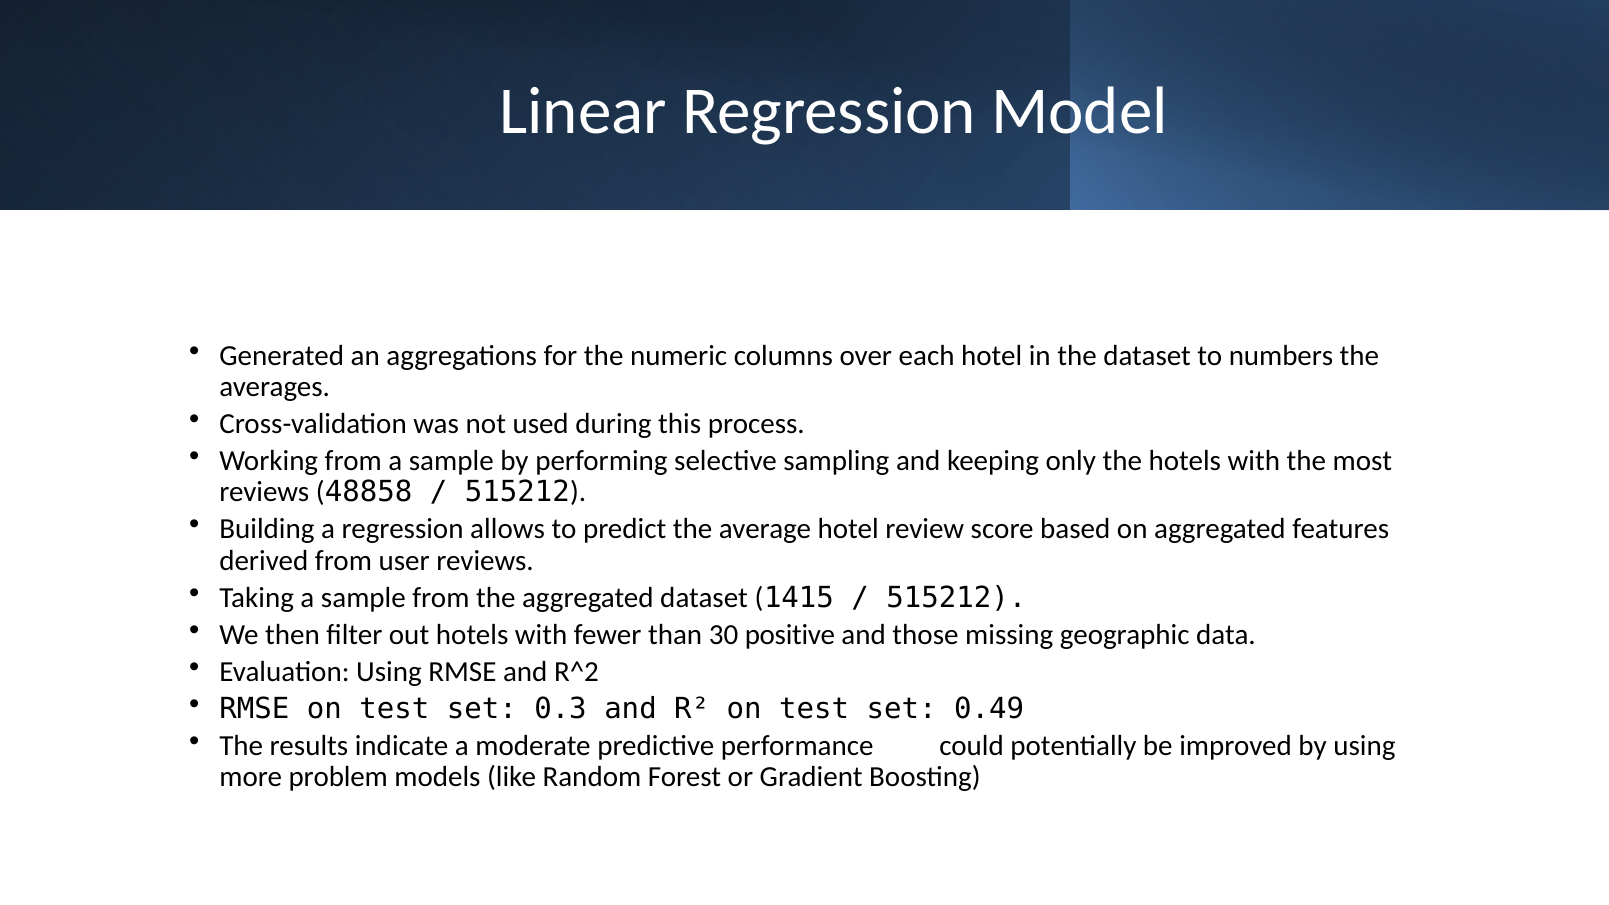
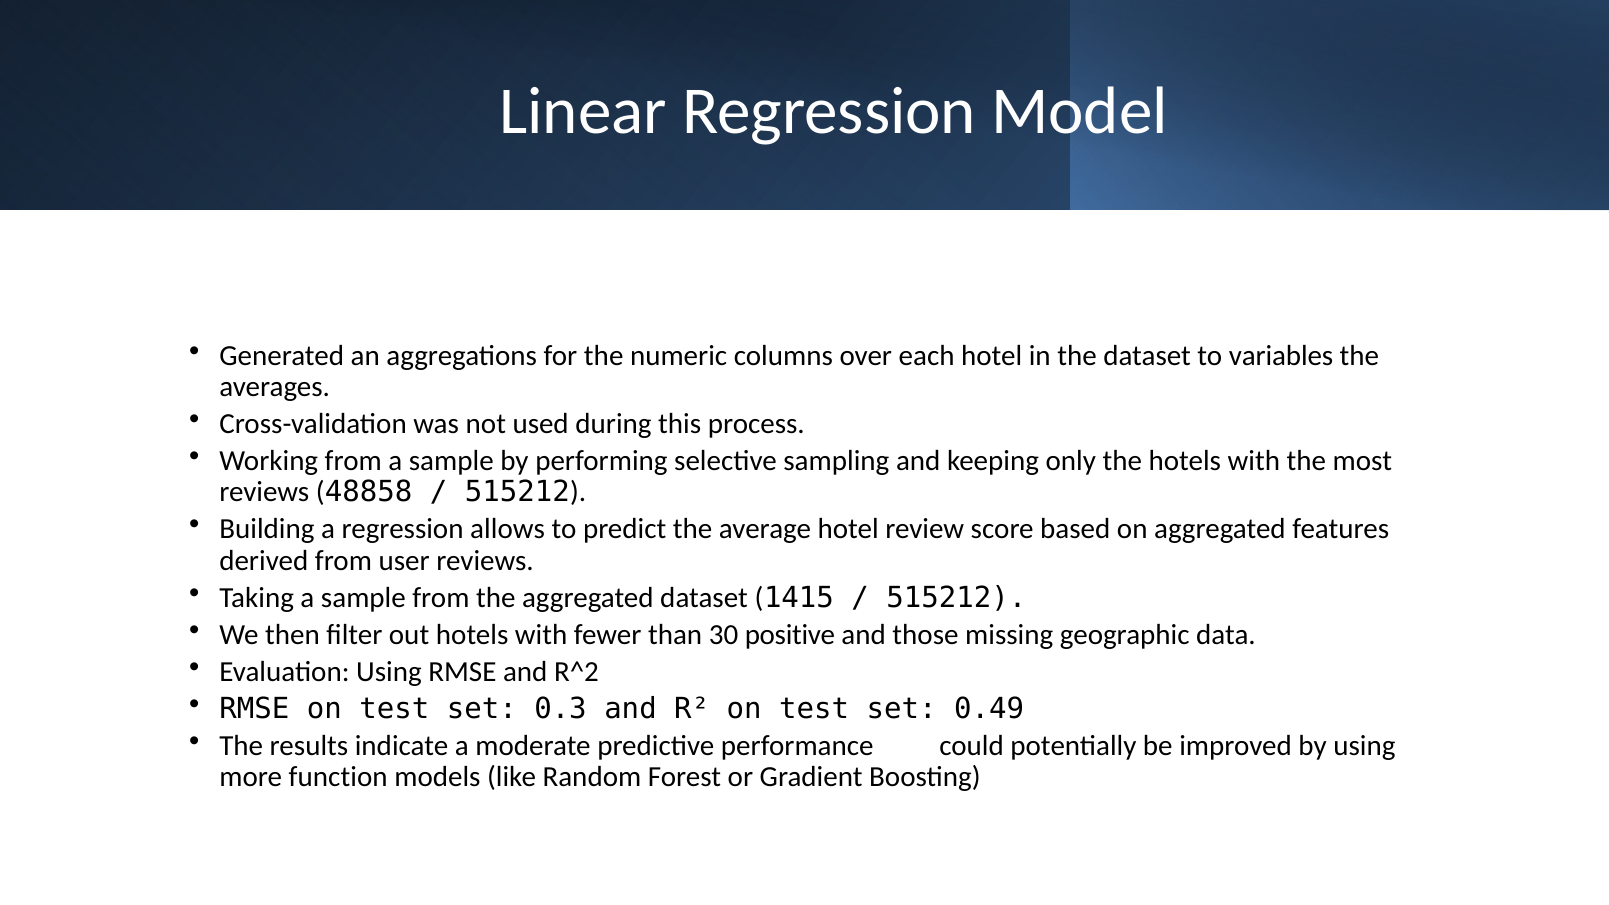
numbers: numbers -> variables (1281, 356)
problem: problem -> function (338, 777)
